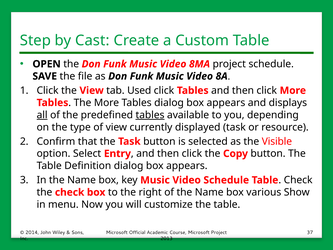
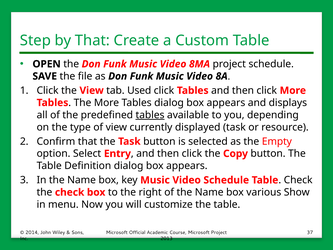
by Cast: Cast -> That (92, 40)
all underline: present -> none (42, 115)
Visible: Visible -> Empty (277, 141)
